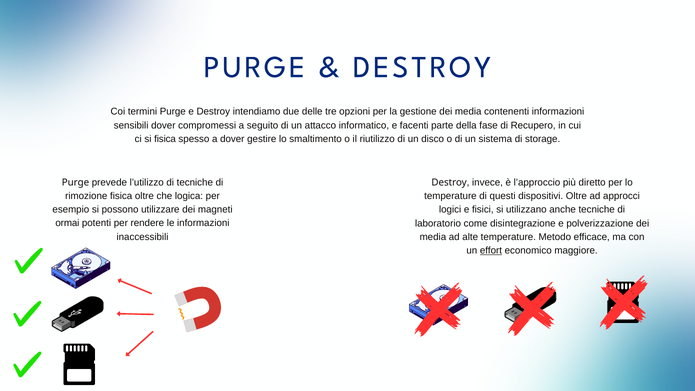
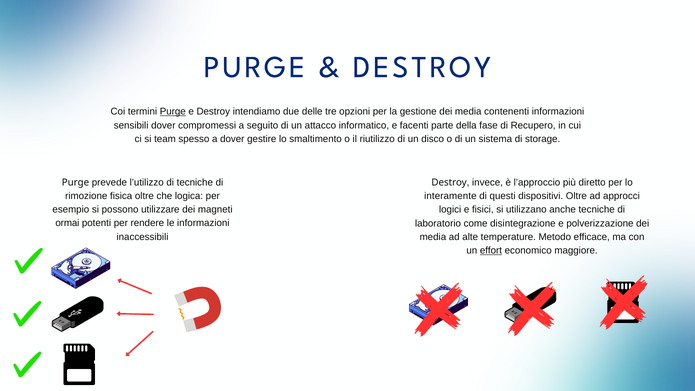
Purge underline: none -> present (173, 112)
si fisica: fisica -> team (165, 139)
temperature: temperature -> interamente (450, 196)
